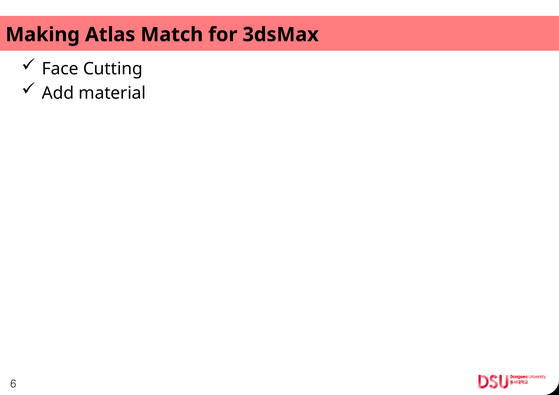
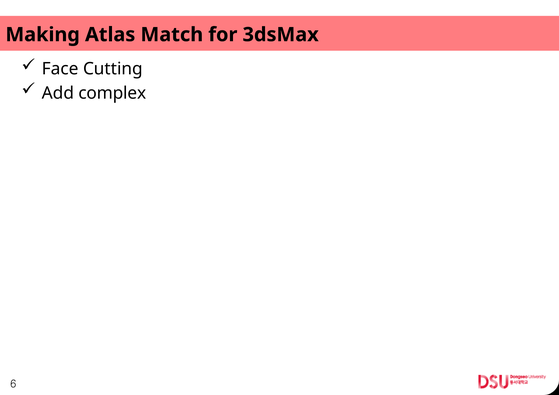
material: material -> complex (112, 93)
